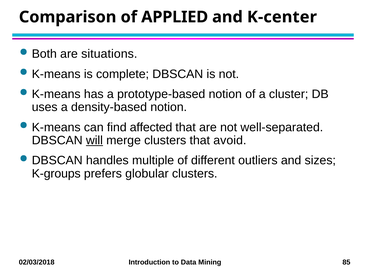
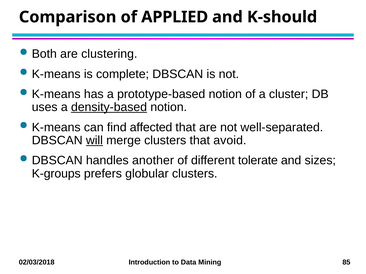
K-center: K-center -> K-should (282, 17)
situations: situations -> clustering (109, 54)
density-based underline: none -> present (109, 107)
multiple: multiple -> another (153, 161)
outliers: outliers -> tolerate (258, 161)
